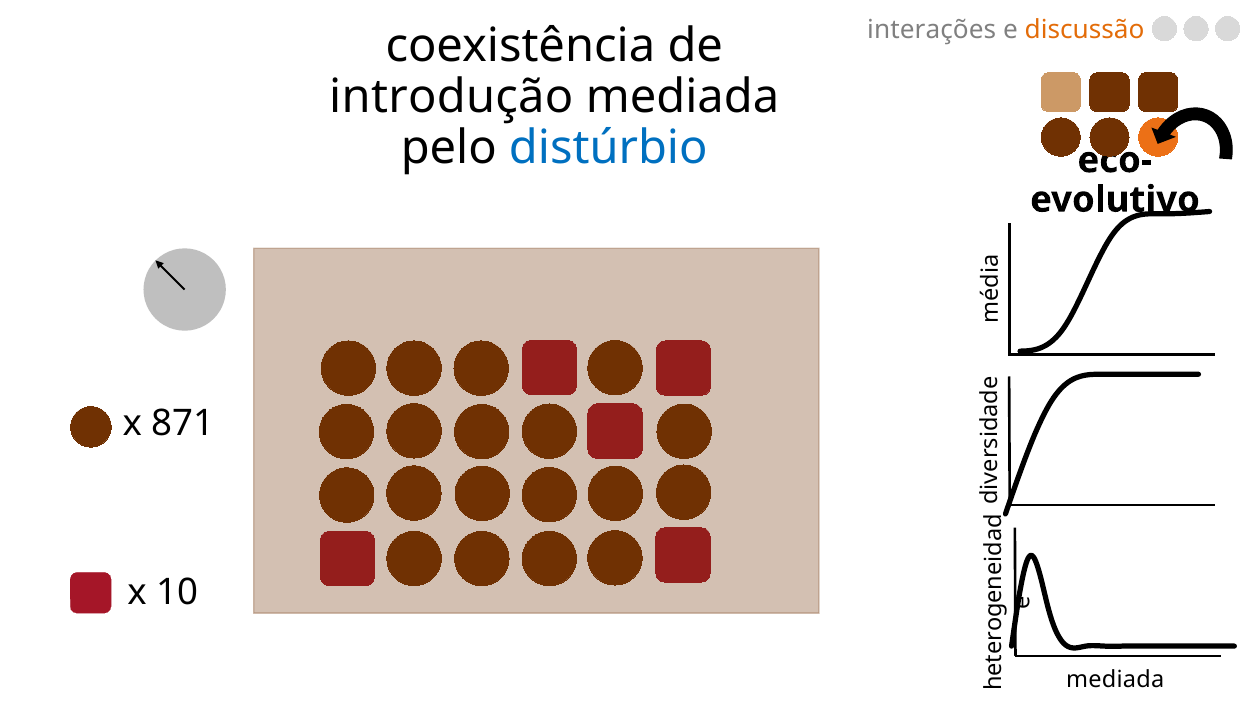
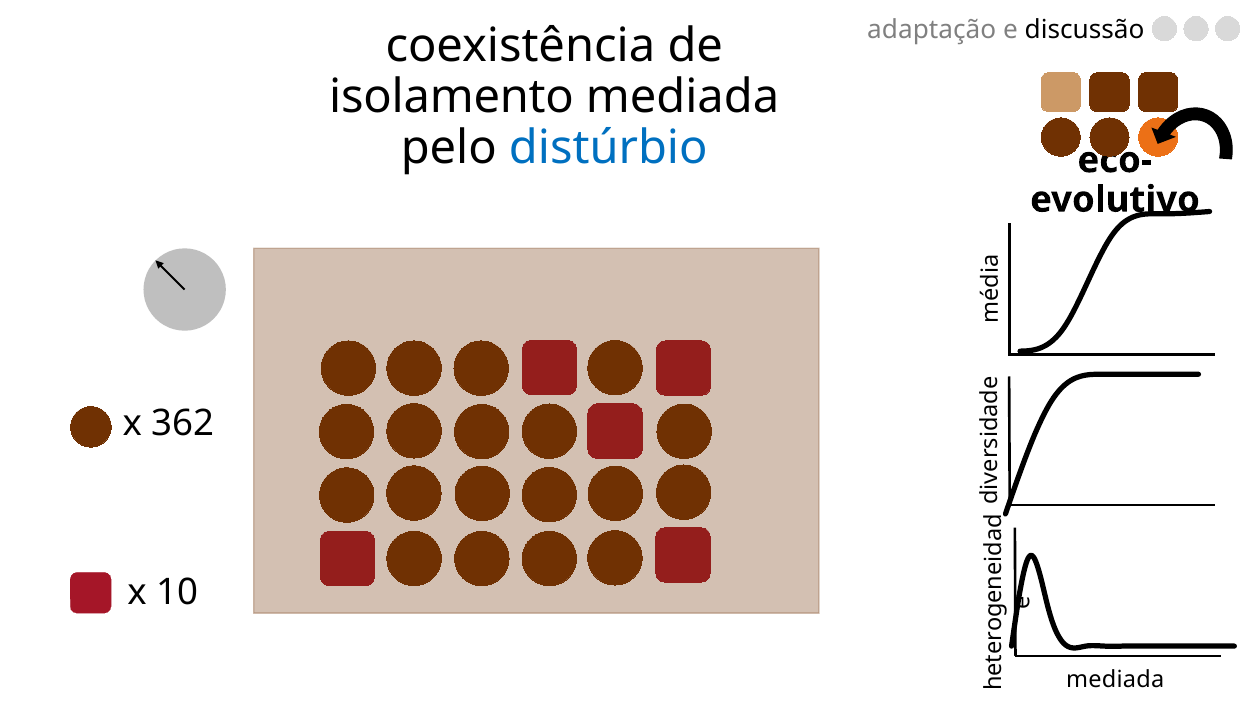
interações: interações -> adaptação (932, 29)
discussão colour: orange -> black (1085, 29)
introdução: introdução -> isolamento (452, 97)
871: 871 -> 362 (183, 424)
